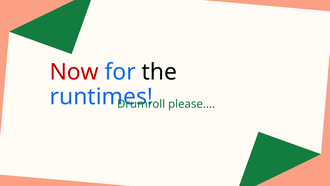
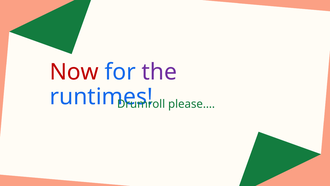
the colour: black -> purple (159, 72)
